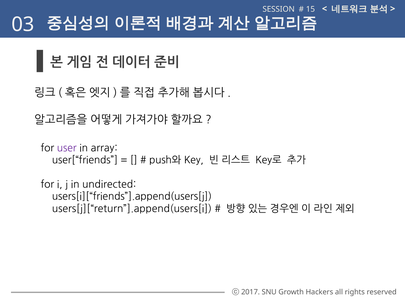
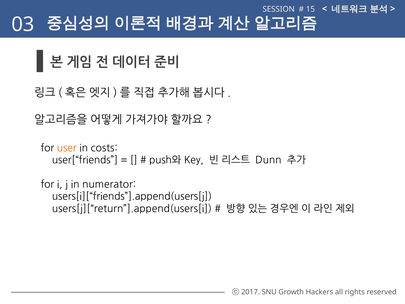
user colour: purple -> orange (67, 148)
array: array -> costs (104, 148)
Key로: Key로 -> Dunn (268, 160)
undirected: undirected -> numerator (109, 184)
